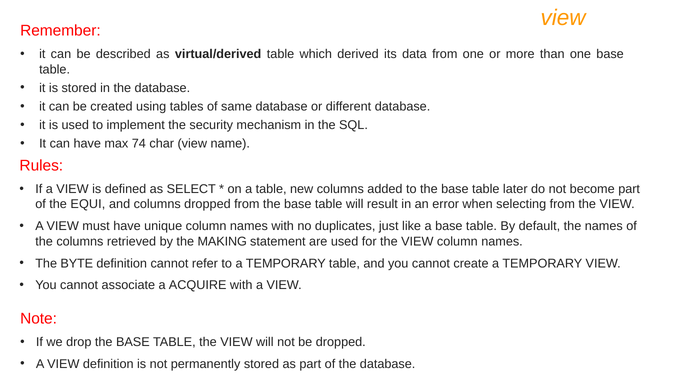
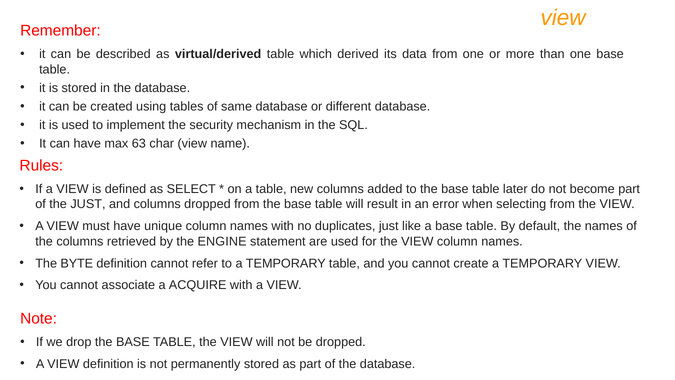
74: 74 -> 63 (139, 144)
the EQUI: EQUI -> JUST (88, 204)
MAKING: MAKING -> ENGINE (222, 241)
